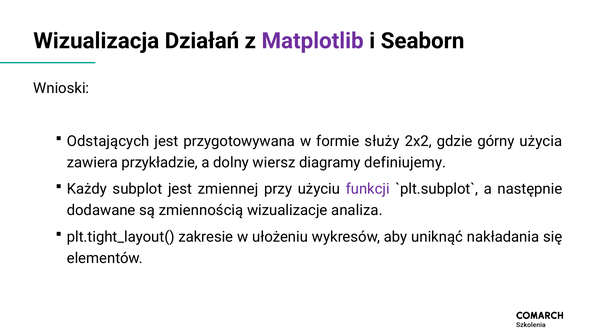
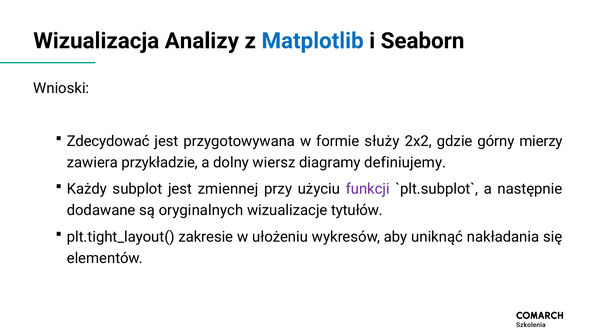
Działań: Działań -> Analizy (202, 41)
Matplotlib colour: purple -> blue (313, 41)
Odstających: Odstających -> Zdecydować (108, 141)
użycia: użycia -> mierzy (541, 141)
zmiennością: zmiennością -> oryginalnych (201, 211)
analiza: analiza -> tytułów (357, 211)
